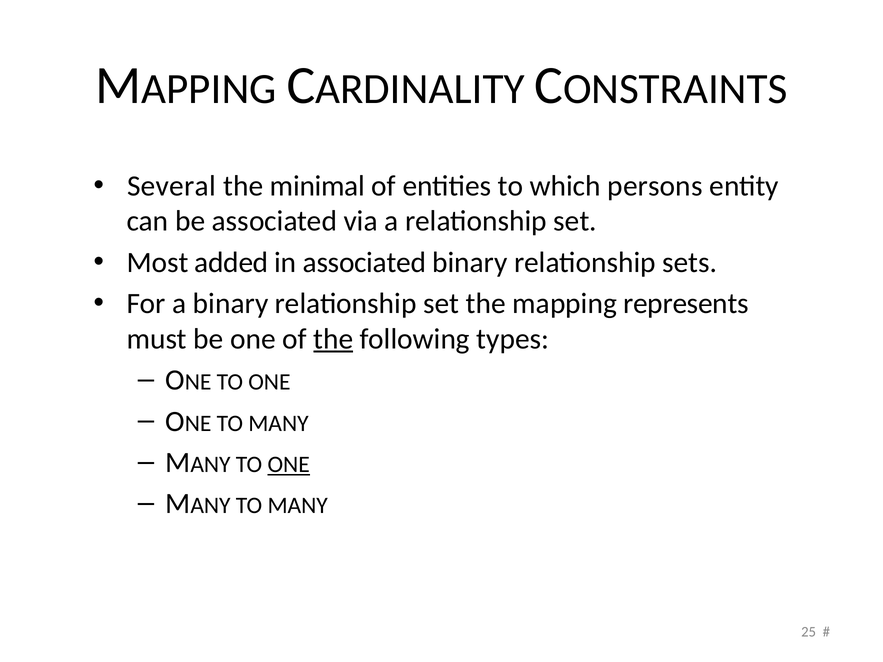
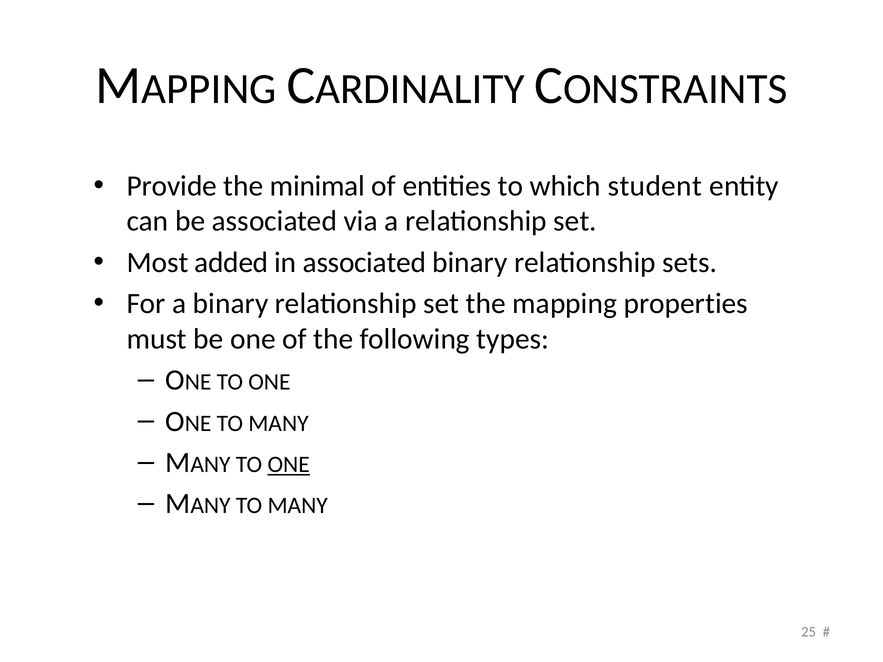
Several: Several -> Provide (172, 186)
persons: persons -> student (655, 186)
represents: represents -> properties (686, 304)
the underline: present -> none (333, 339)
